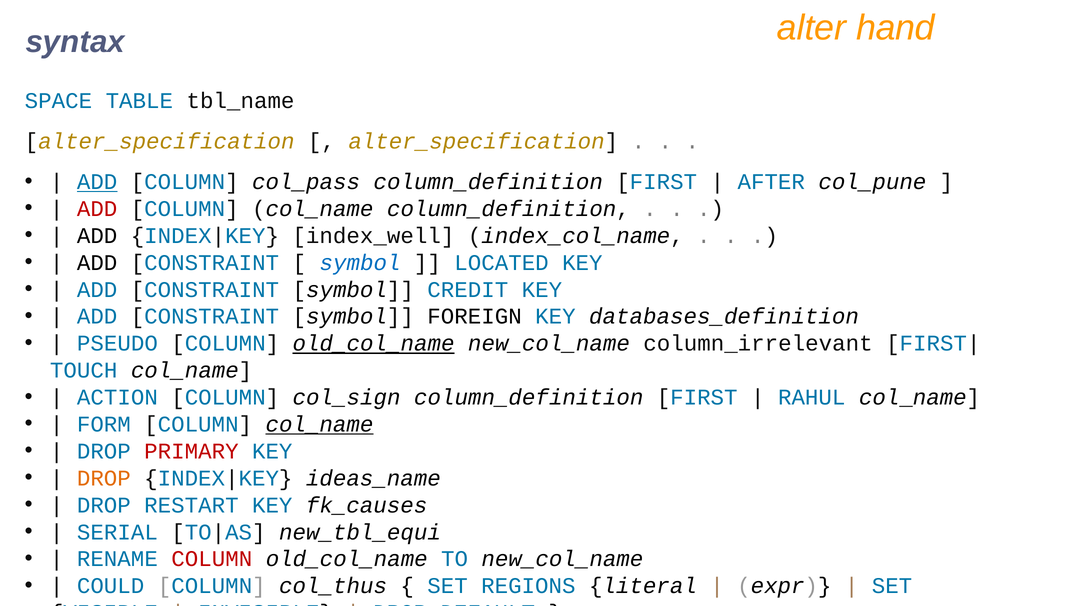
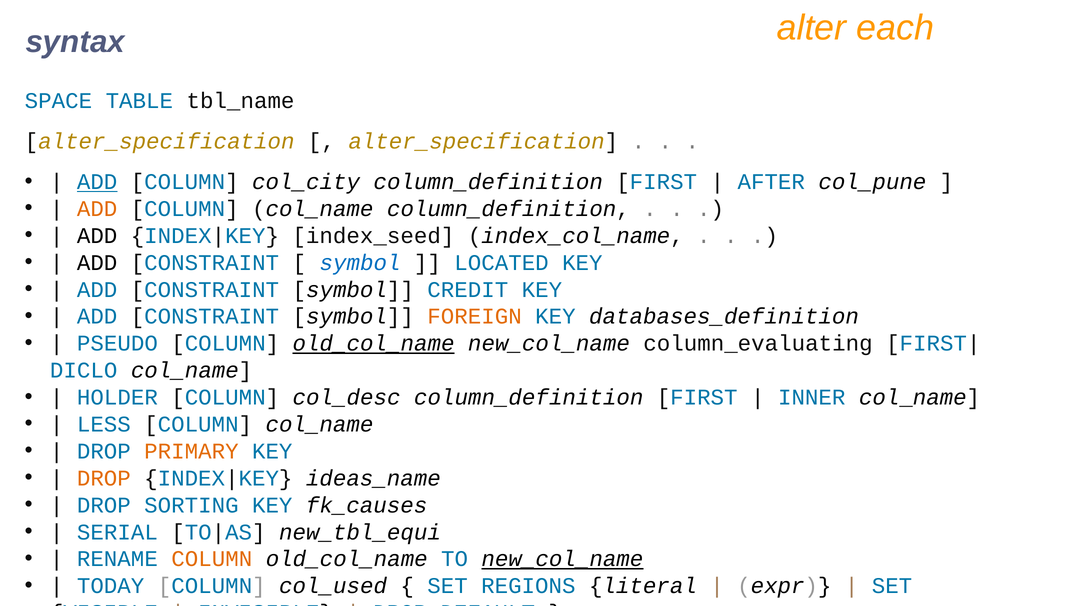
hand: hand -> each (895, 28)
col_pass: col_pass -> col_city (306, 182)
ADD colour: red -> orange (97, 209)
index_well: index_well -> index_seed (373, 236)
FOREIGN colour: black -> orange (475, 316)
column_irrelevant: column_irrelevant -> column_evaluating (758, 343)
TOUCH: TOUCH -> DICLO (84, 370)
ACTION: ACTION -> HOLDER (117, 397)
col_sign: col_sign -> col_desc (347, 397)
RAHUL: RAHUL -> INNER (812, 397)
FORM: FORM -> LESS (104, 424)
col_name underline: present -> none (319, 424)
PRIMARY colour: red -> orange (191, 451)
RESTART: RESTART -> SORTING (191, 505)
COLUMN colour: red -> orange (212, 559)
new_col_name underline: none -> present (562, 559)
COULD: COULD -> TODAY (111, 586)
col_thus: col_thus -> col_used (333, 586)
